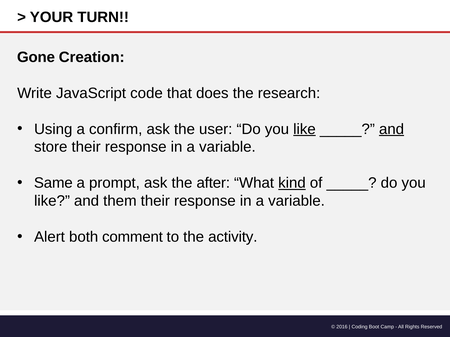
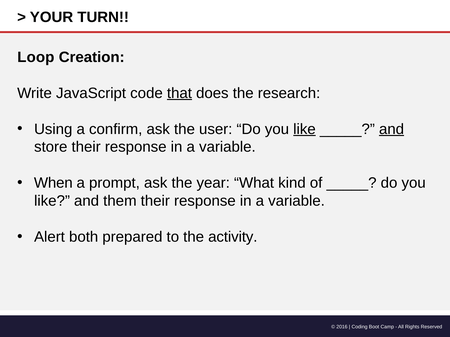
Gone: Gone -> Loop (36, 57)
that underline: none -> present (179, 93)
Same: Same -> When (53, 183)
after: after -> year (213, 183)
kind underline: present -> none (292, 183)
comment: comment -> prepared (132, 237)
